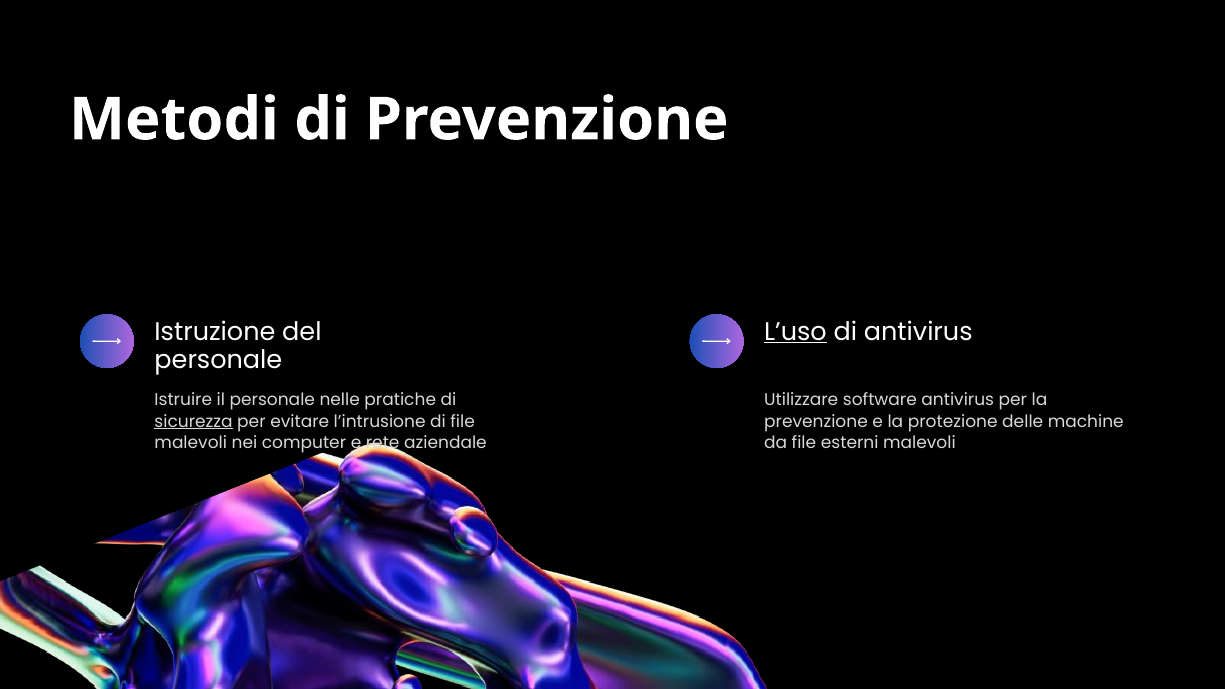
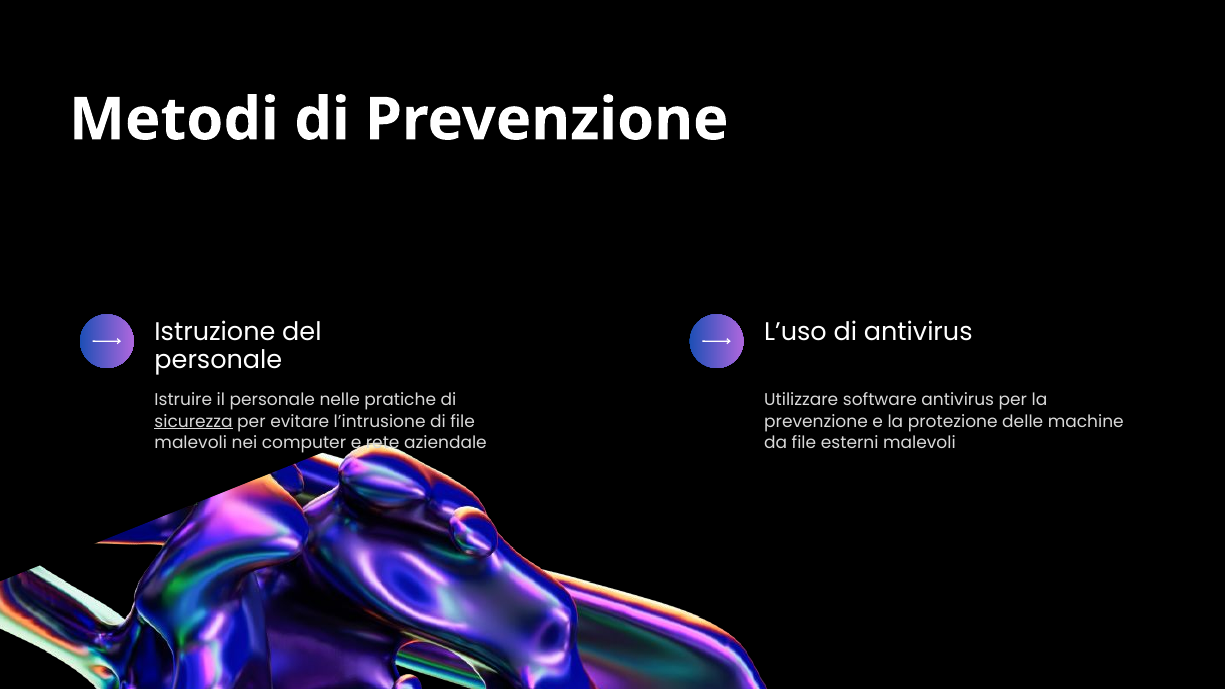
L’uso underline: present -> none (795, 332)
